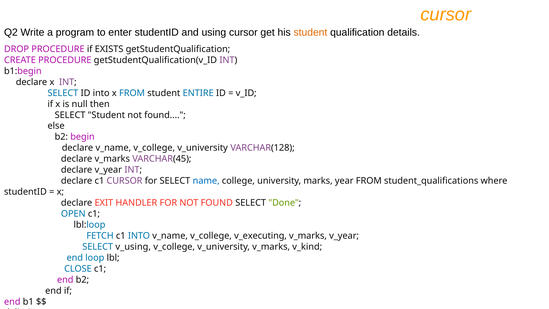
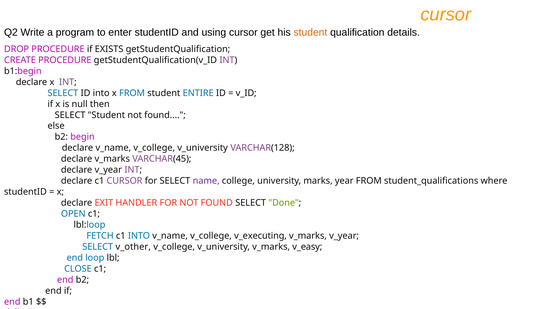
name colour: blue -> purple (206, 181)
v_using: v_using -> v_other (133, 247)
v_kind: v_kind -> v_easy (307, 247)
